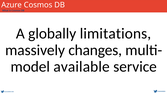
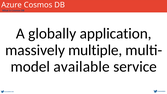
limitations: limitations -> application (116, 34)
changes: changes -> multiple (95, 50)
